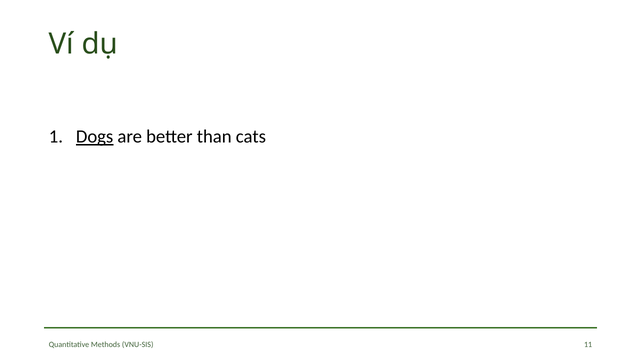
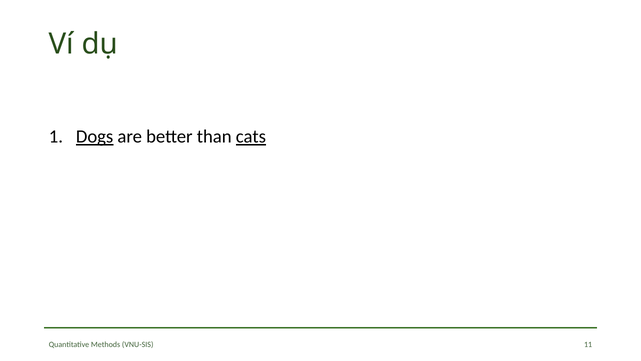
cats underline: none -> present (251, 137)
